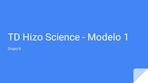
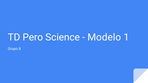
Hizo: Hizo -> Pero (33, 37)
